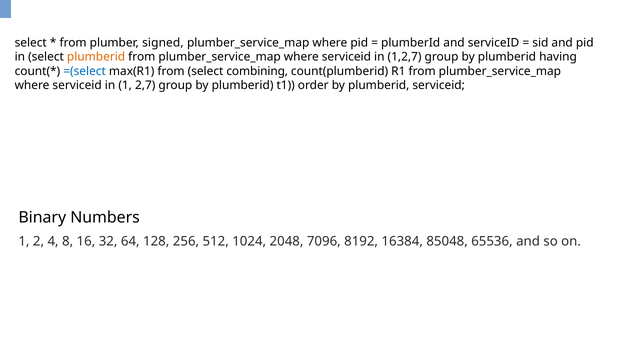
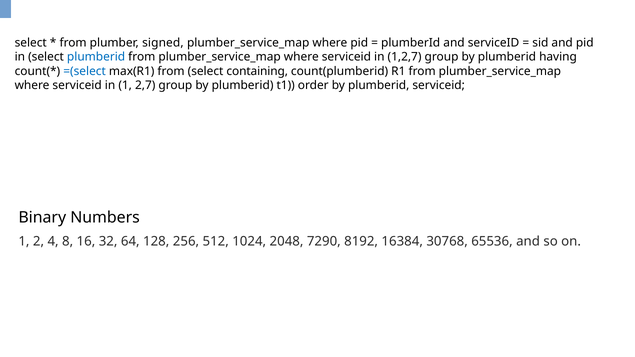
plumberid colour: orange -> blue (96, 57)
combining: combining -> containing (257, 71)
7096: 7096 -> 7290 (324, 241)
85048: 85048 -> 30768 (447, 241)
